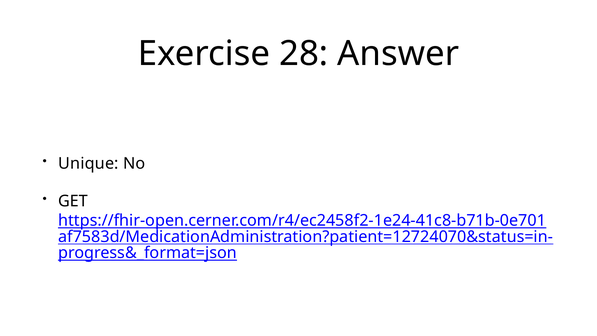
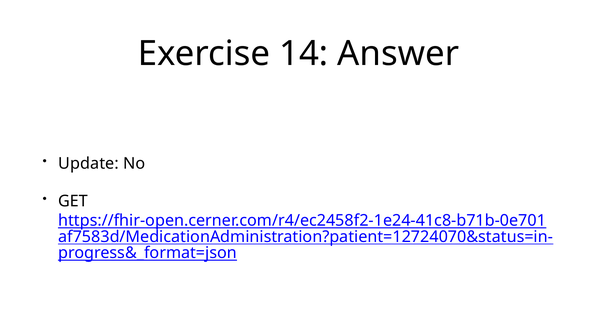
28: 28 -> 14 (304, 54)
Unique: Unique -> Update (89, 163)
